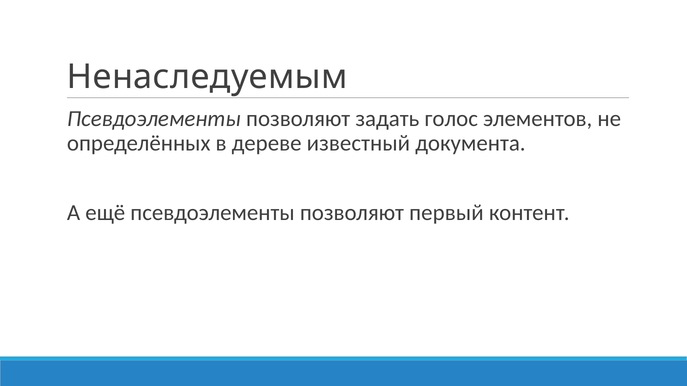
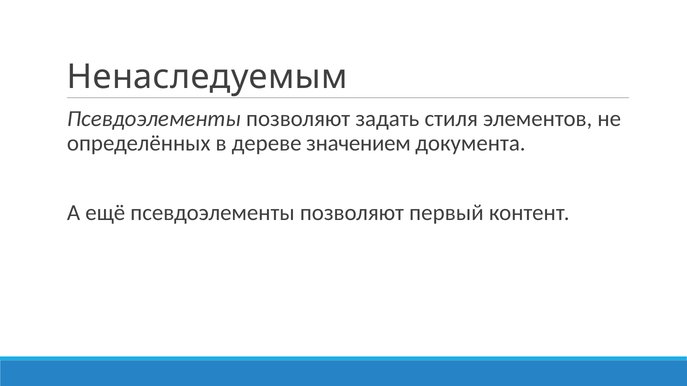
голос: голос -> стиля (451, 119)
известный: известный -> значением (359, 144)
